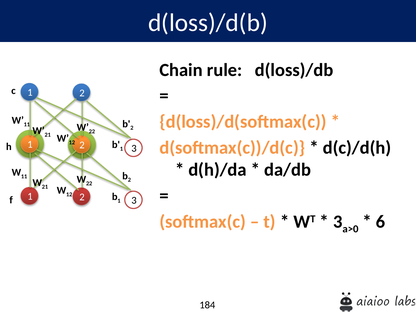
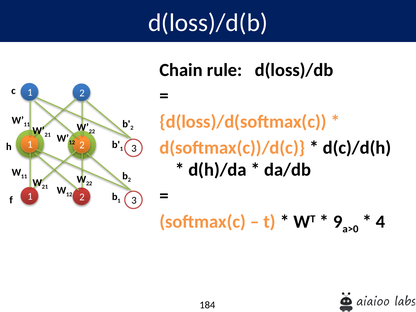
3: 3 -> 9 (338, 222)
6: 6 -> 4 (381, 222)
